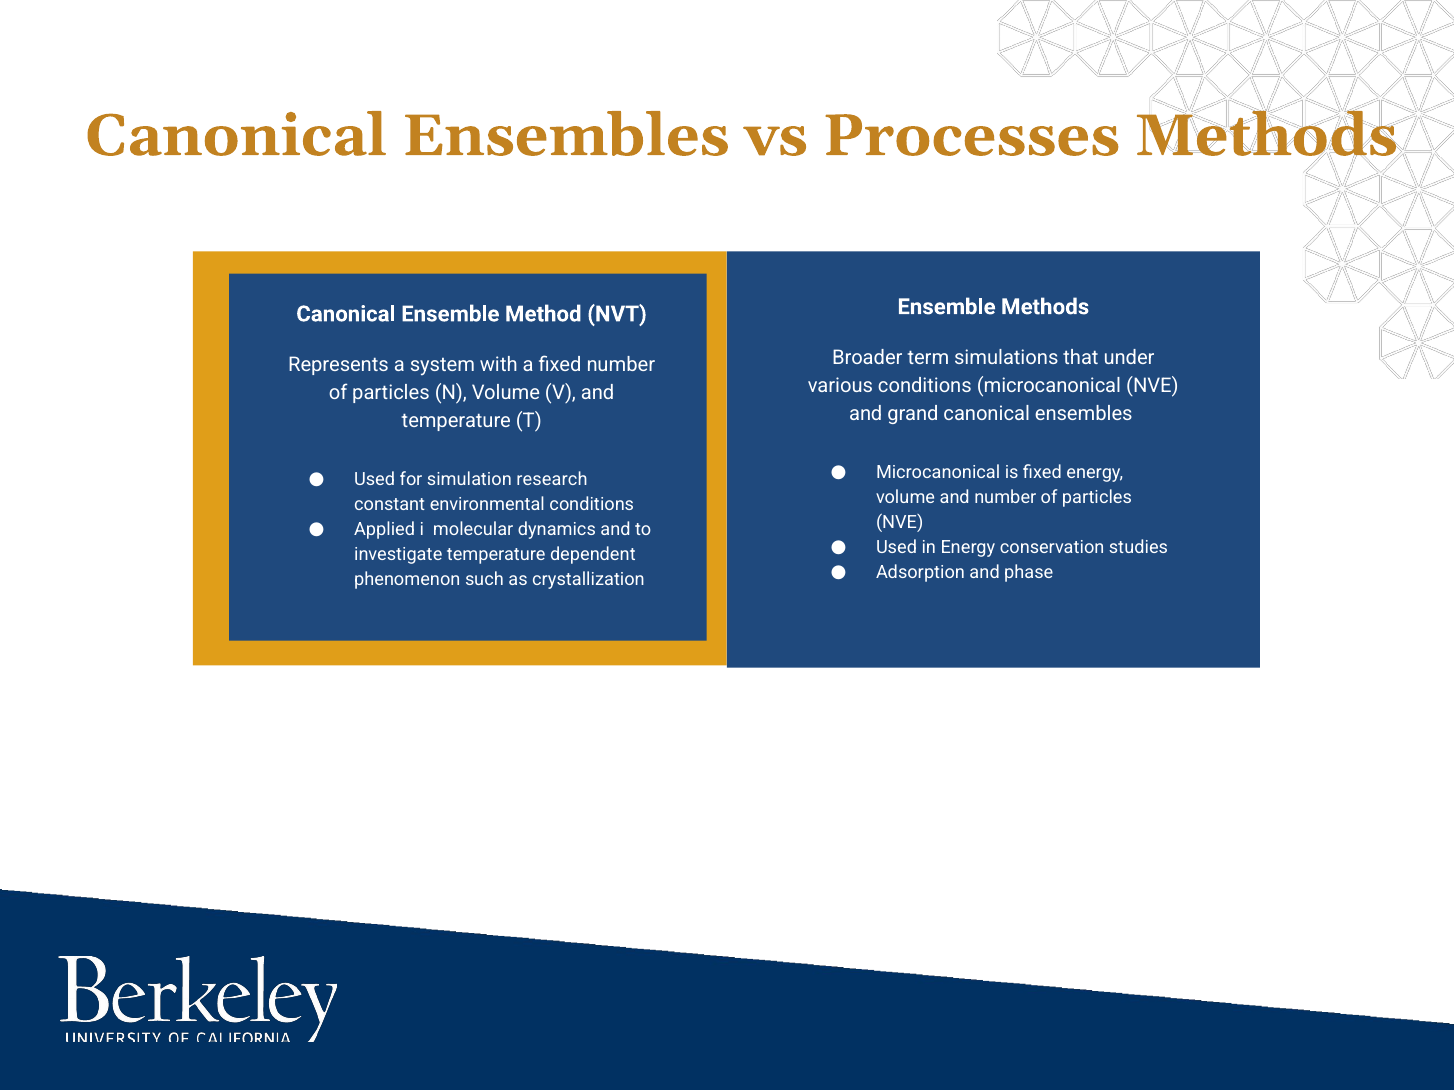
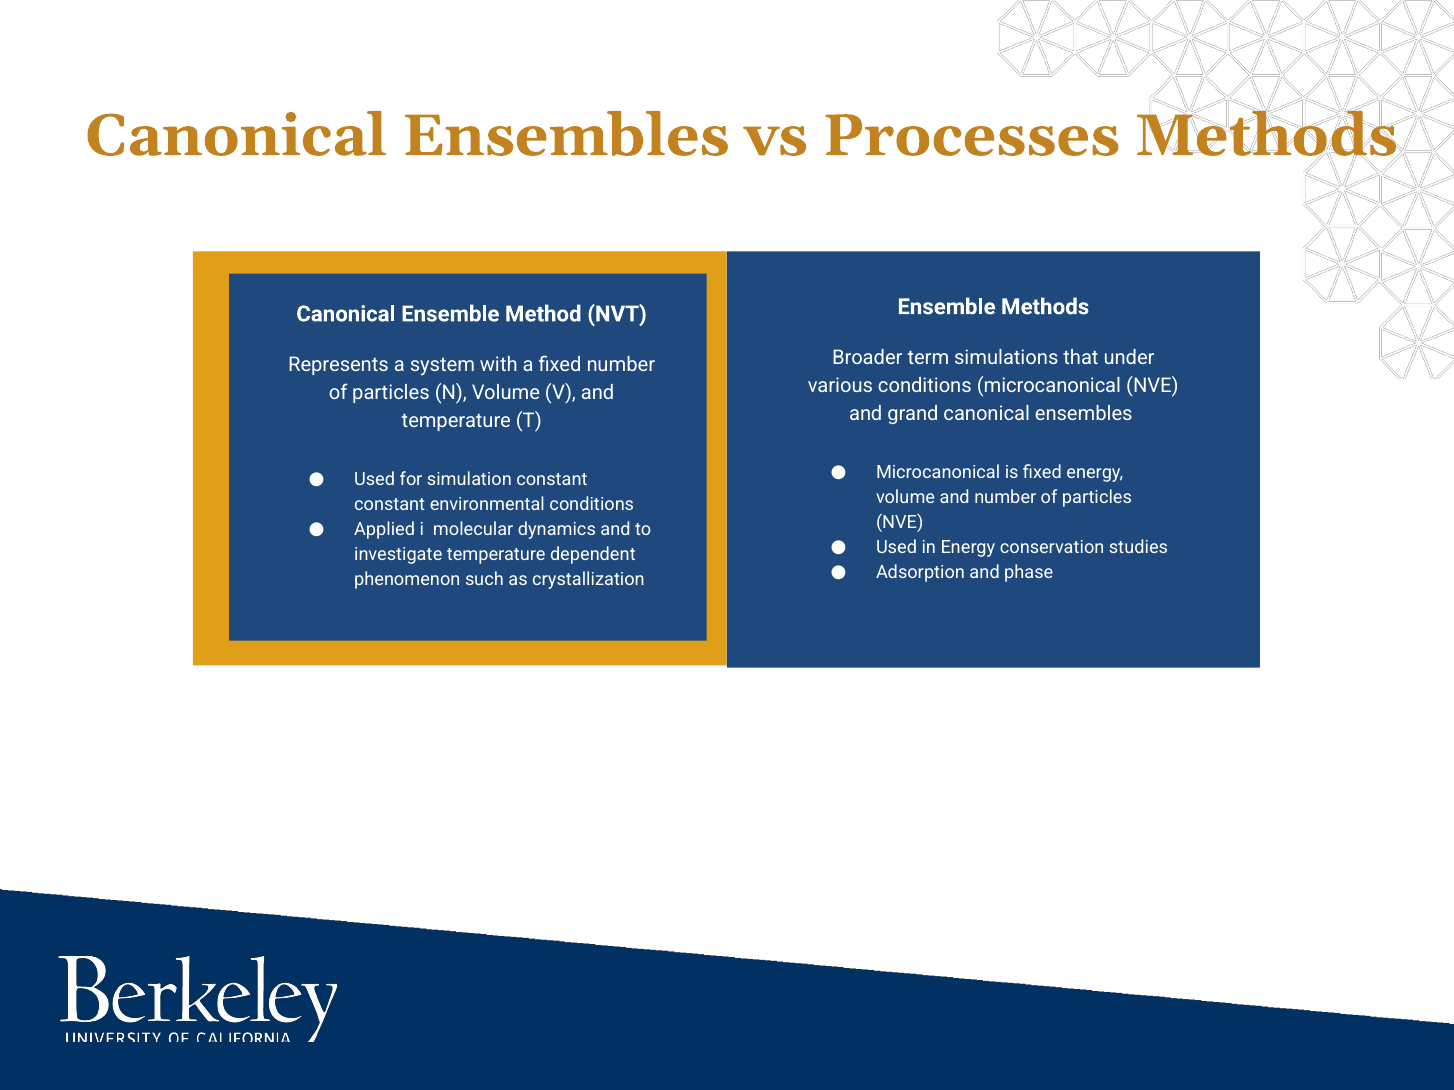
simulation research: research -> constant (552, 480)
